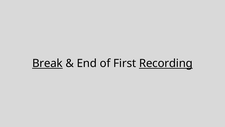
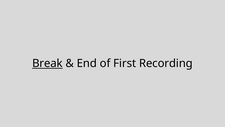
Recording underline: present -> none (166, 63)
